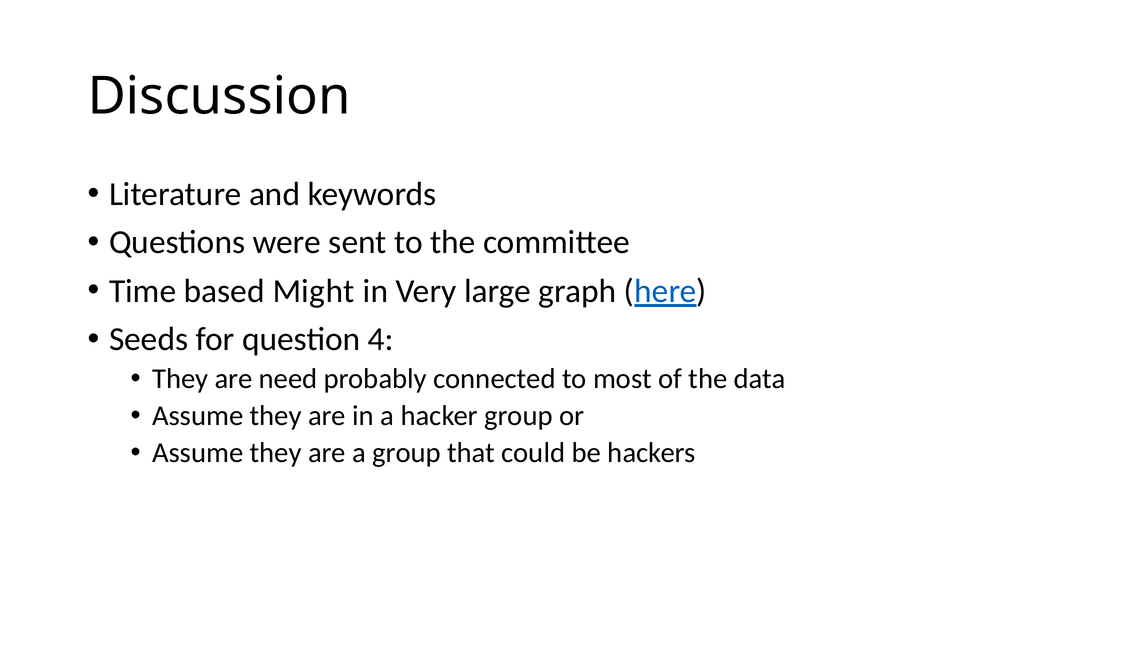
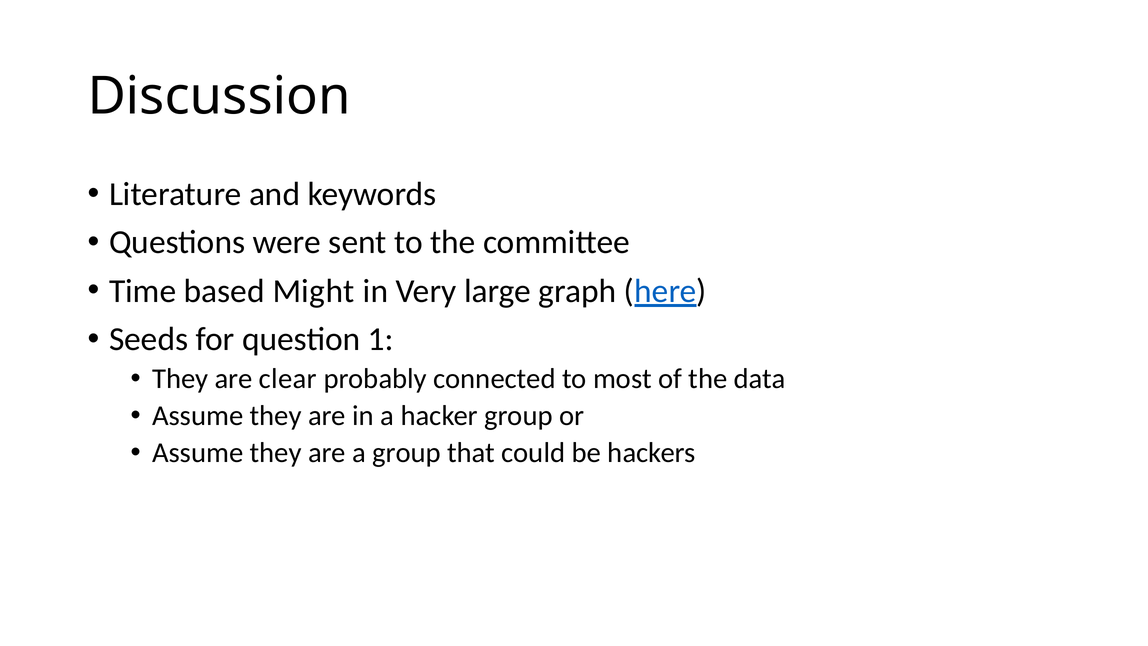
4: 4 -> 1 (381, 339)
need: need -> clear (288, 379)
